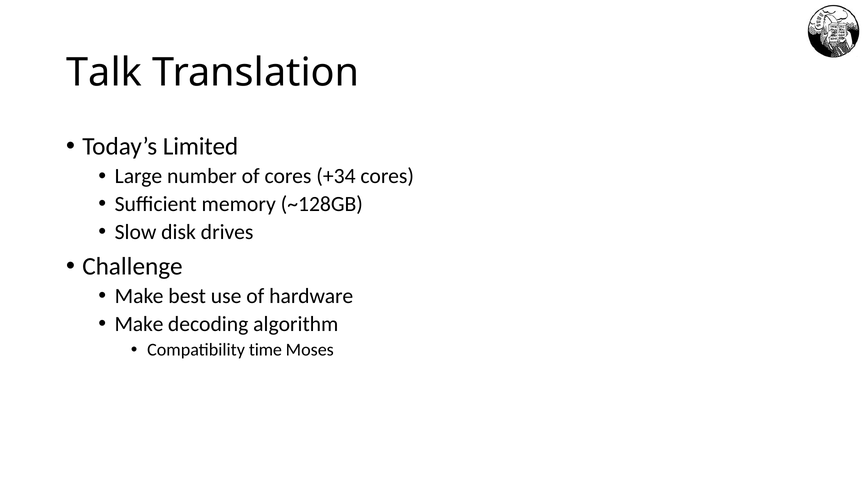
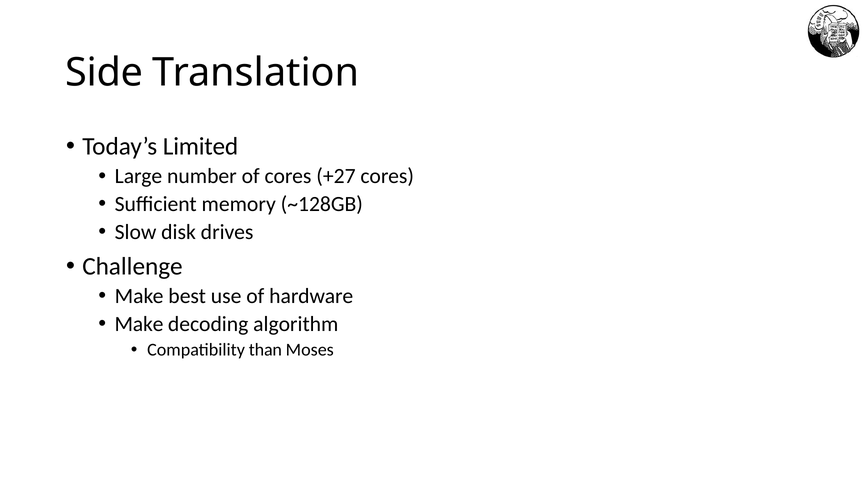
Talk: Talk -> Side (104, 73)
+34: +34 -> +27 (336, 176)
time: time -> than (265, 350)
